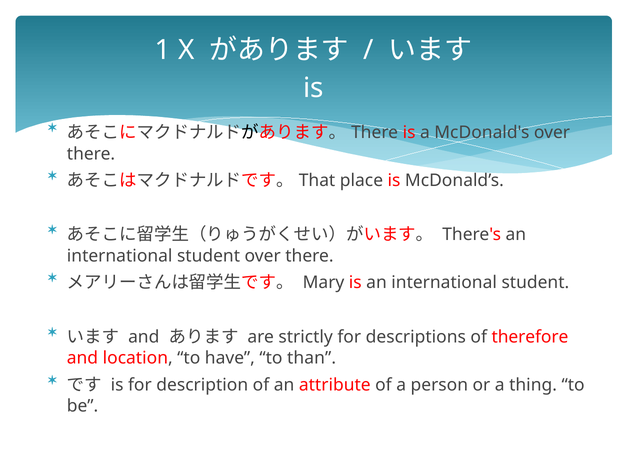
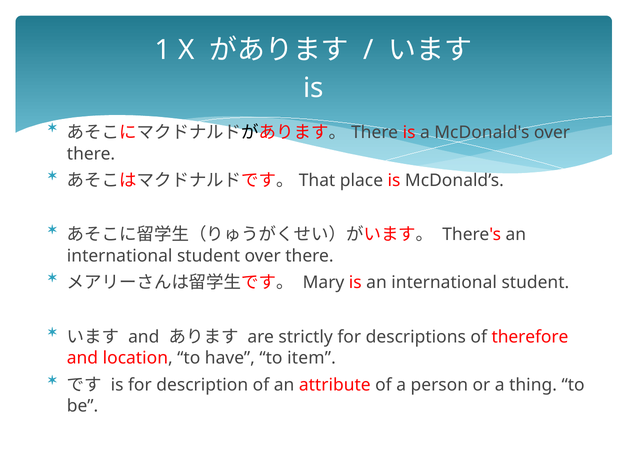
than: than -> item (311, 358)
